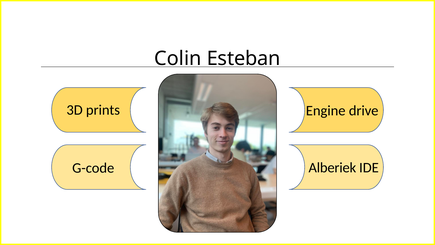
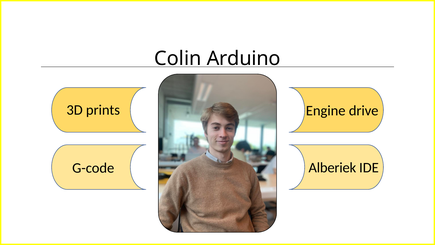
Esteban: Esteban -> Arduino (244, 58)
